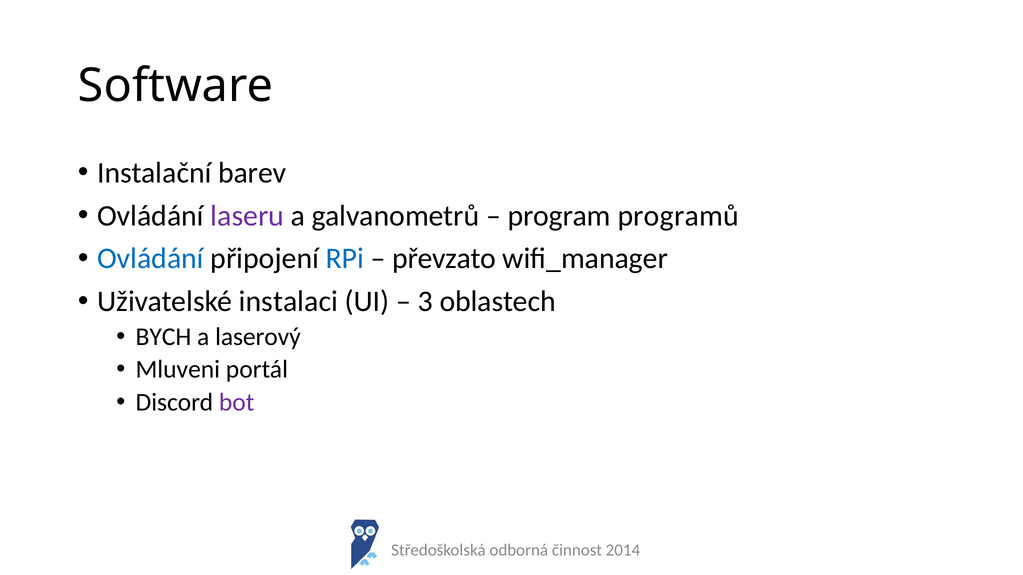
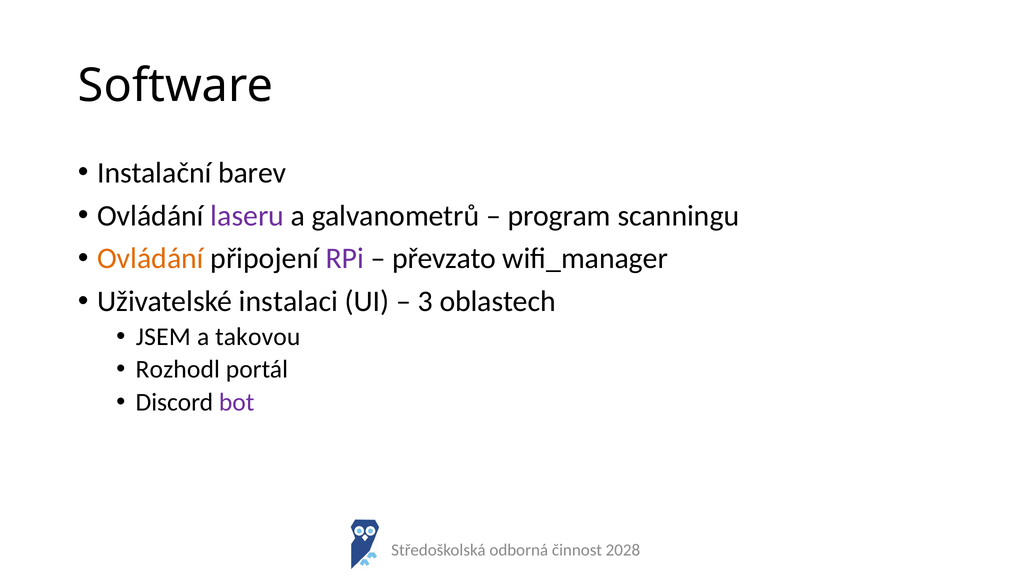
programů: programů -> scanningu (678, 216)
Ovládání colour: blue -> orange (150, 259)
RPi colour: blue -> purple (345, 259)
BYCH: BYCH -> JSEM (163, 337)
laserový: laserový -> takovou (258, 337)
Mluveni: Mluveni -> Rozhodl (178, 370)
2014: 2014 -> 2028 (623, 551)
